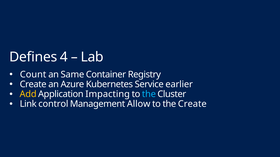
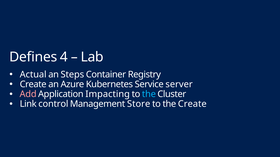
Count: Count -> Actual (33, 75)
Same: Same -> Steps (72, 75)
earlier: earlier -> server (179, 85)
Add colour: yellow -> pink (28, 94)
Allow: Allow -> Store (139, 104)
